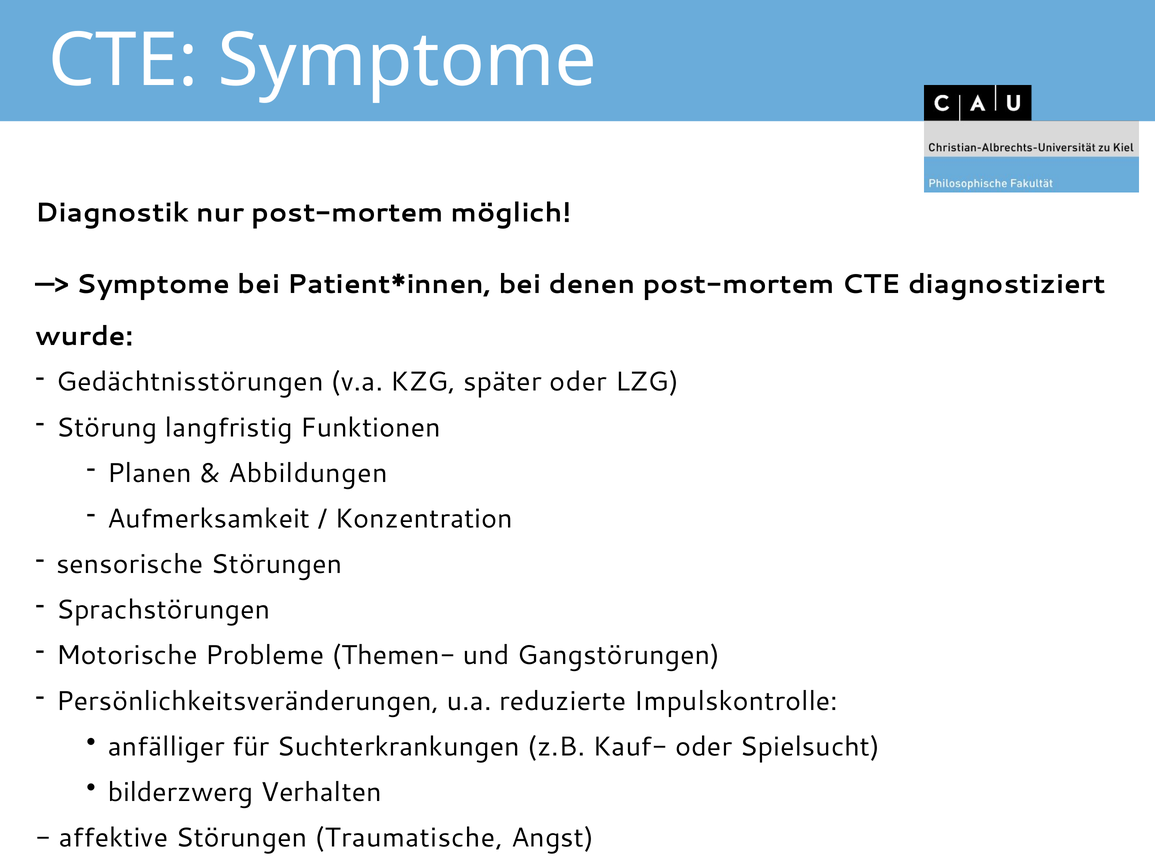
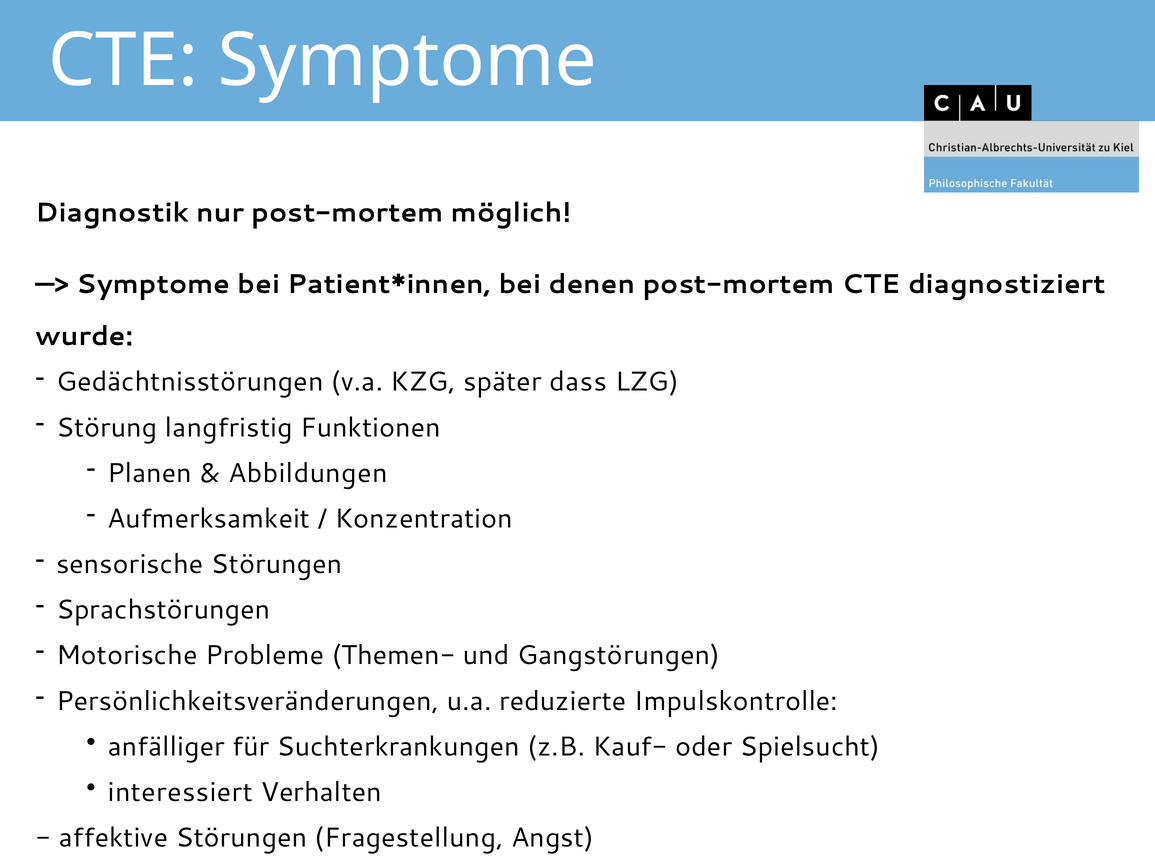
später oder: oder -> dass (578, 382)
bilderzwerg: bilderzwerg -> interessiert (180, 792)
Traumatische: Traumatische -> Fragestellung (409, 838)
